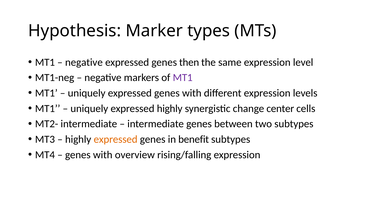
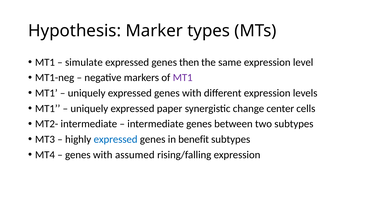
negative: negative -> simulate (84, 62)
expressed highly: highly -> paper (170, 109)
expressed colour: orange -> blue (116, 140)
overview: overview -> assumed (135, 155)
